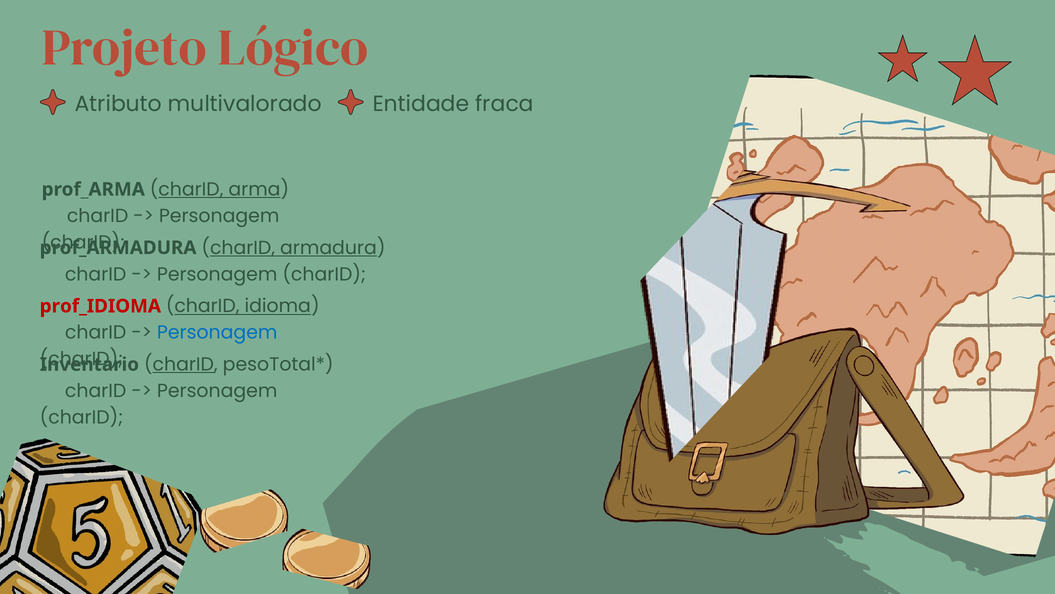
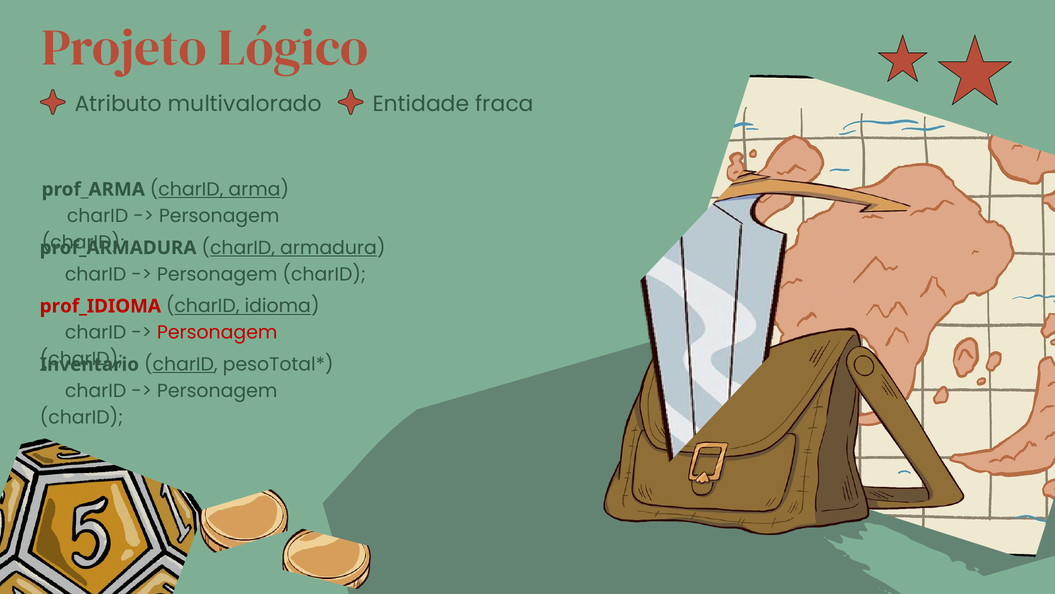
Personagem colour: blue -> red (217, 332)
